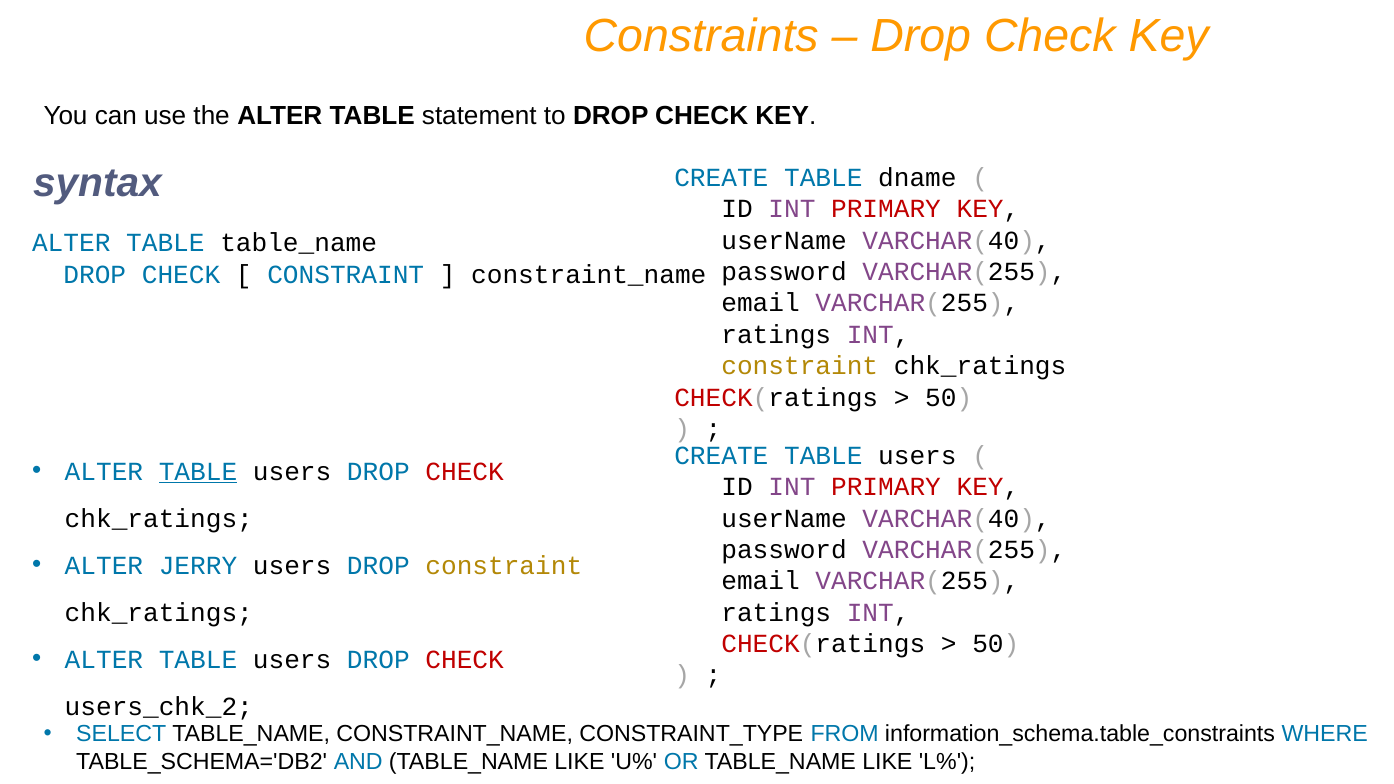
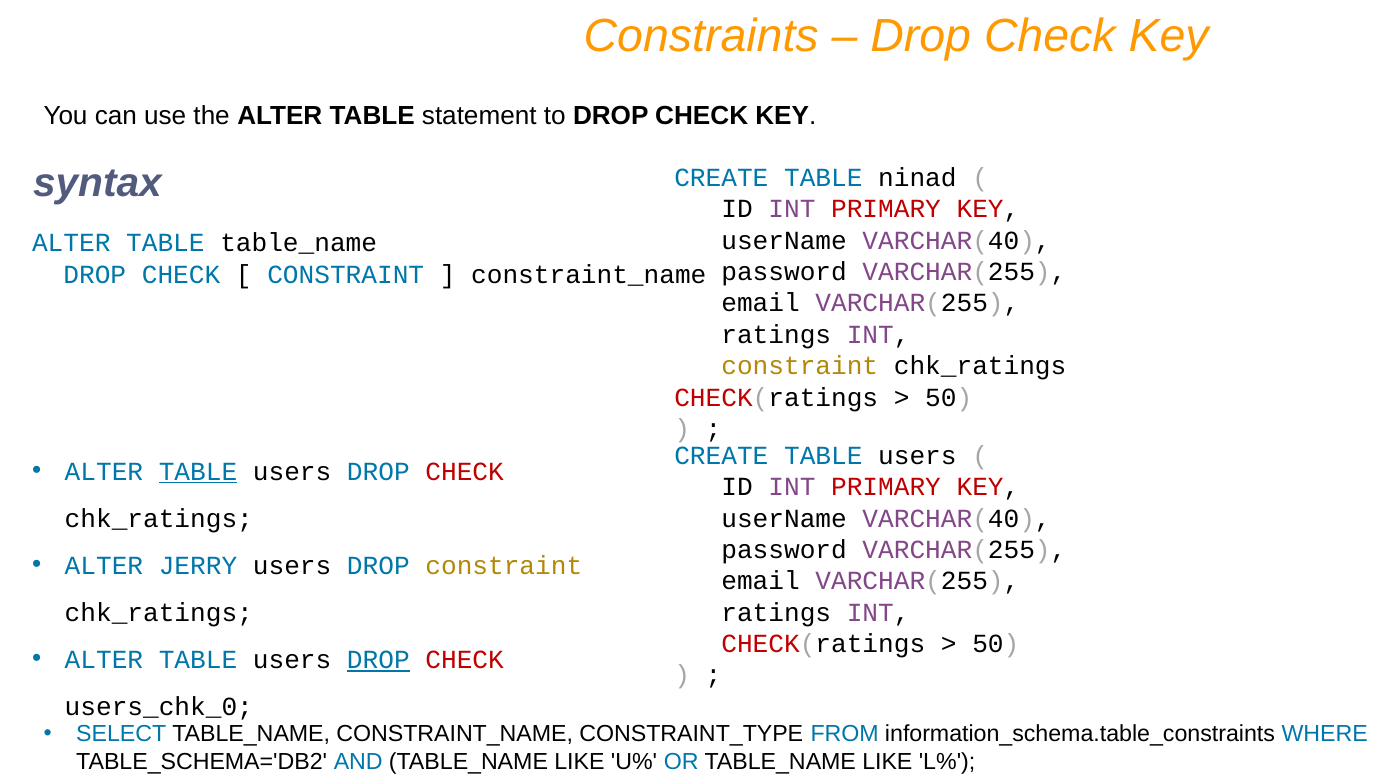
dname: dname -> ninad (917, 178)
DROP underline: none -> present (378, 660)
users_chk_2: users_chk_2 -> users_chk_0 (159, 707)
